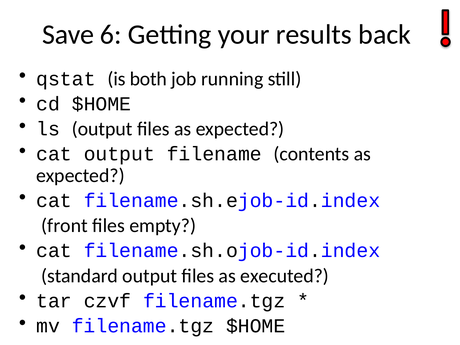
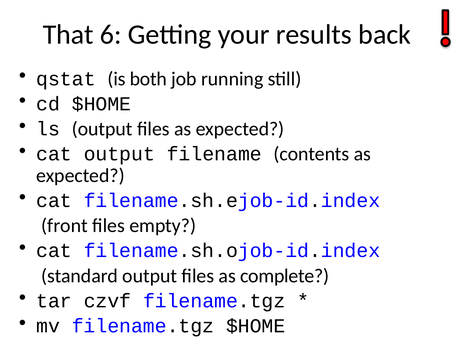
Save: Save -> That (68, 35)
executed: executed -> complete (285, 276)
